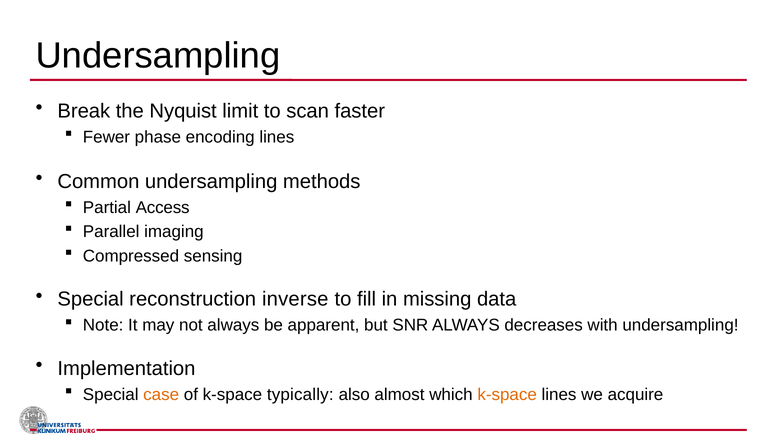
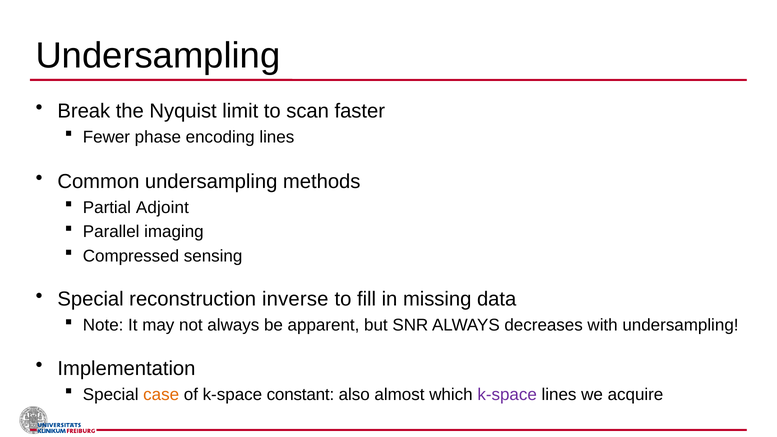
Access: Access -> Adjoint (162, 207)
typically: typically -> constant (300, 395)
k-space colour: orange -> purple (507, 395)
